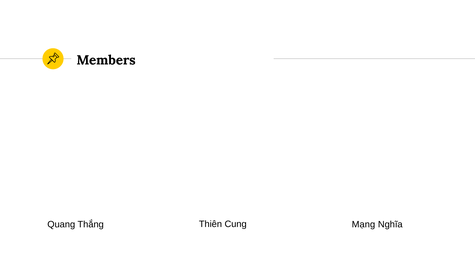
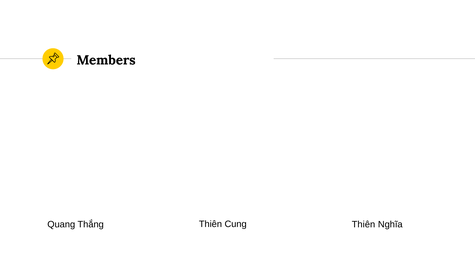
Cung Mạng: Mạng -> Thiên (363, 225)
